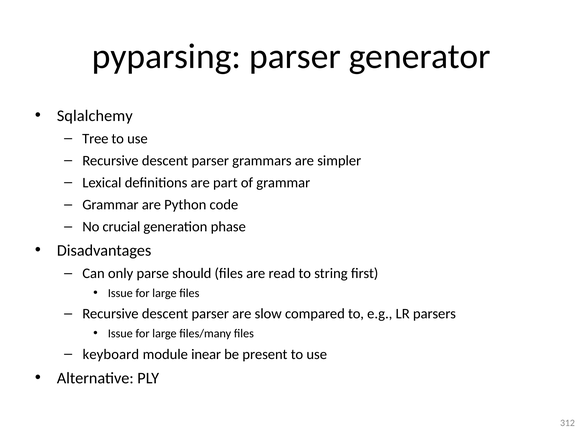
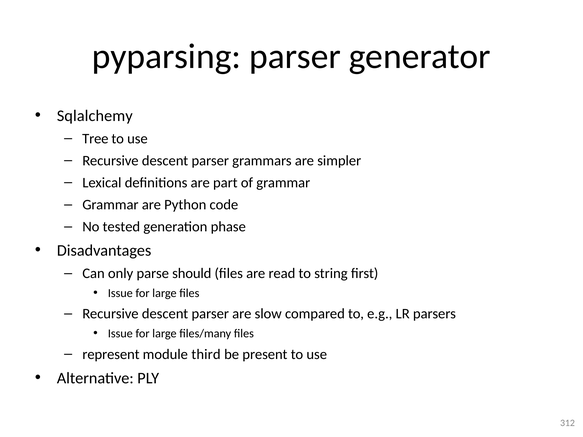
crucial: crucial -> tested (121, 227)
keyboard: keyboard -> represent (111, 354)
inear: inear -> third (206, 354)
